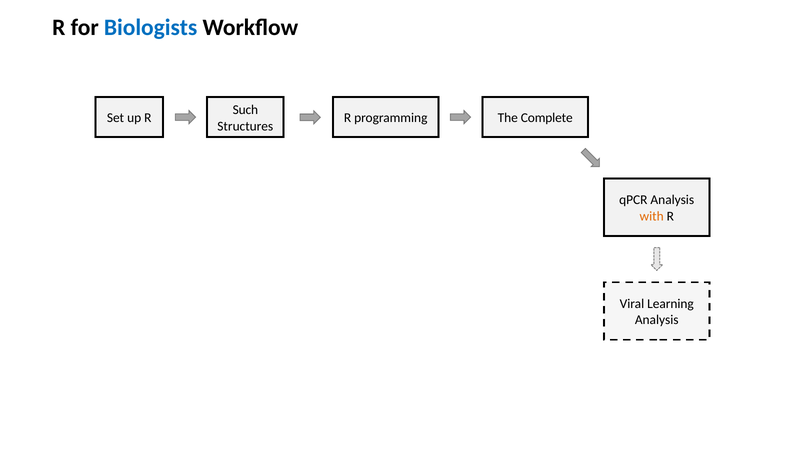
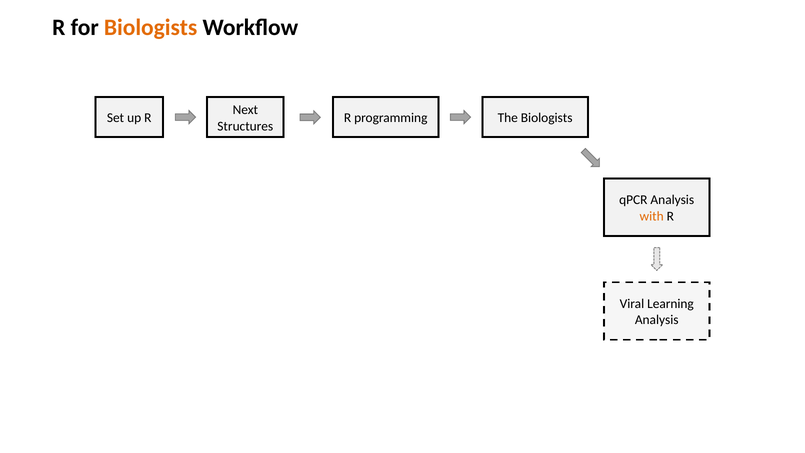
Biologists colour: blue -> orange (151, 27)
Such: Such -> Next (245, 110)
The Complete: Complete -> Biologists (547, 118)
